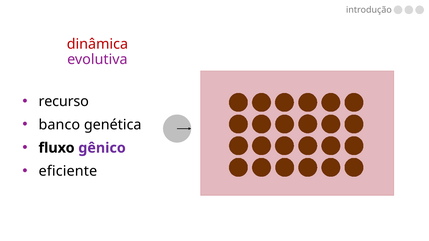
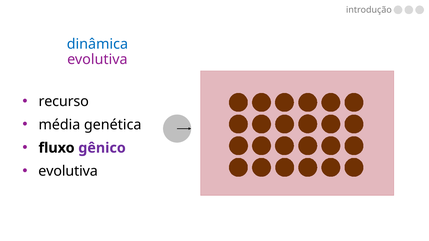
dinâmica colour: red -> blue (97, 44)
banco: banco -> média (59, 125)
eficiente: eficiente -> evolutiva (68, 171)
